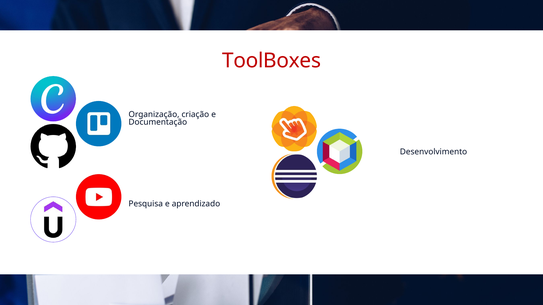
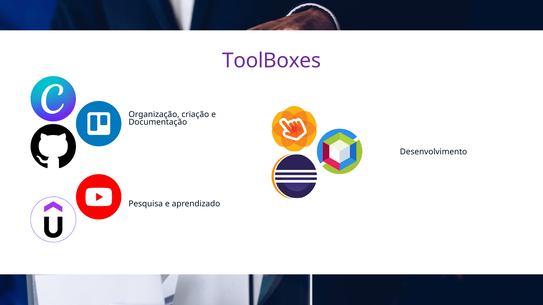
ToolBoxes colour: red -> purple (272, 61)
